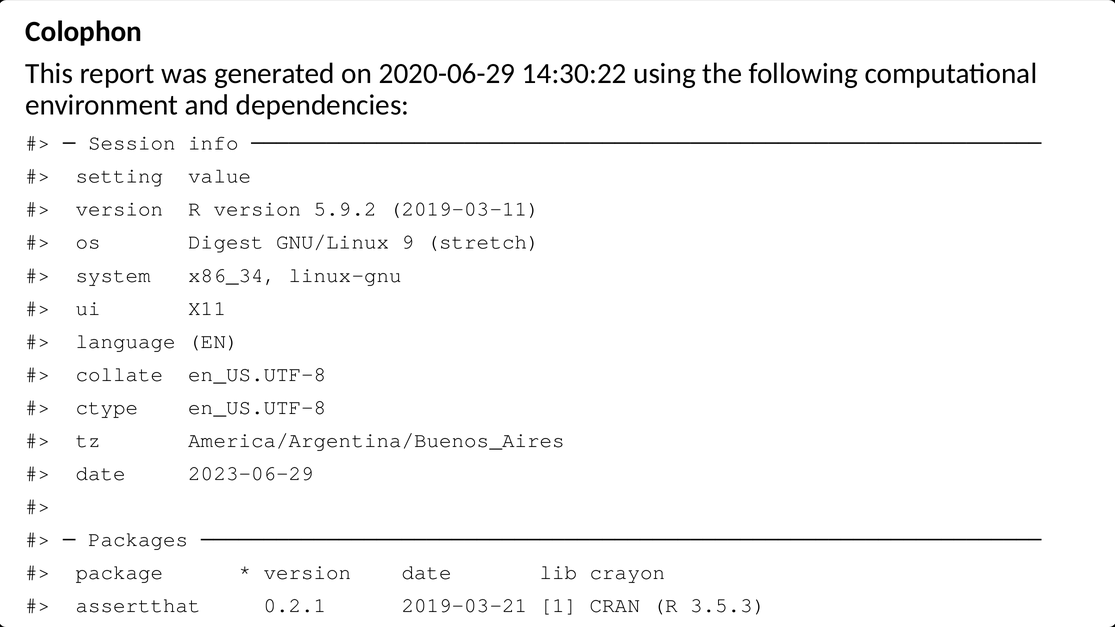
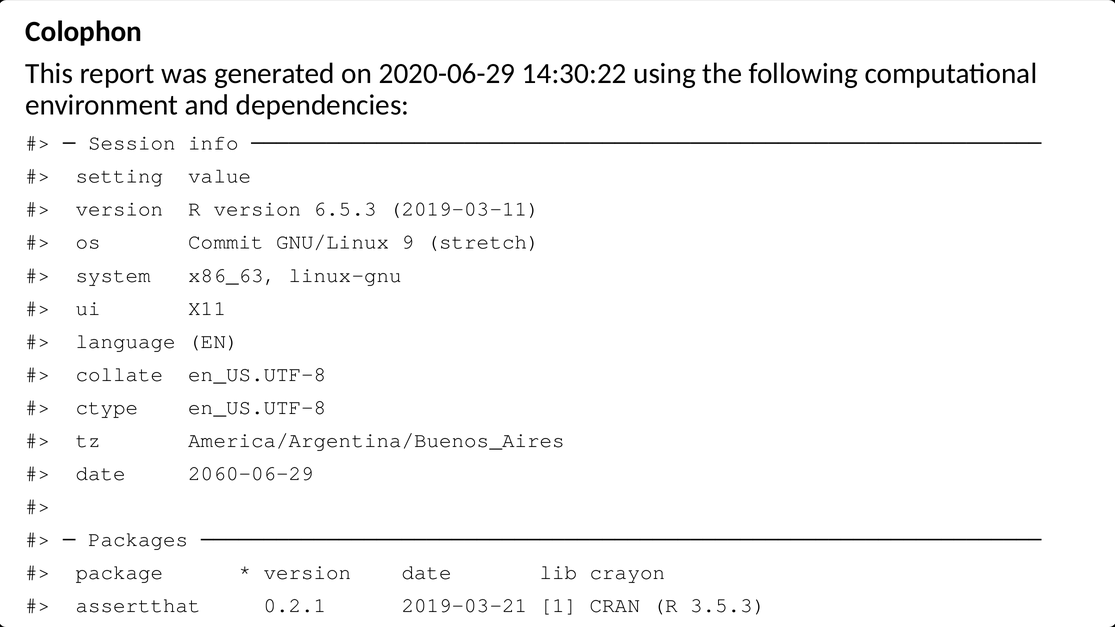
5.9.2: 5.9.2 -> 6.5.3 (345, 209)
os Digest: Digest -> Commit (226, 242)
x86_34: x86_34 -> x86_63 (232, 275)
2023-06-29: 2023-06-29 -> 2060-06-29 (251, 474)
